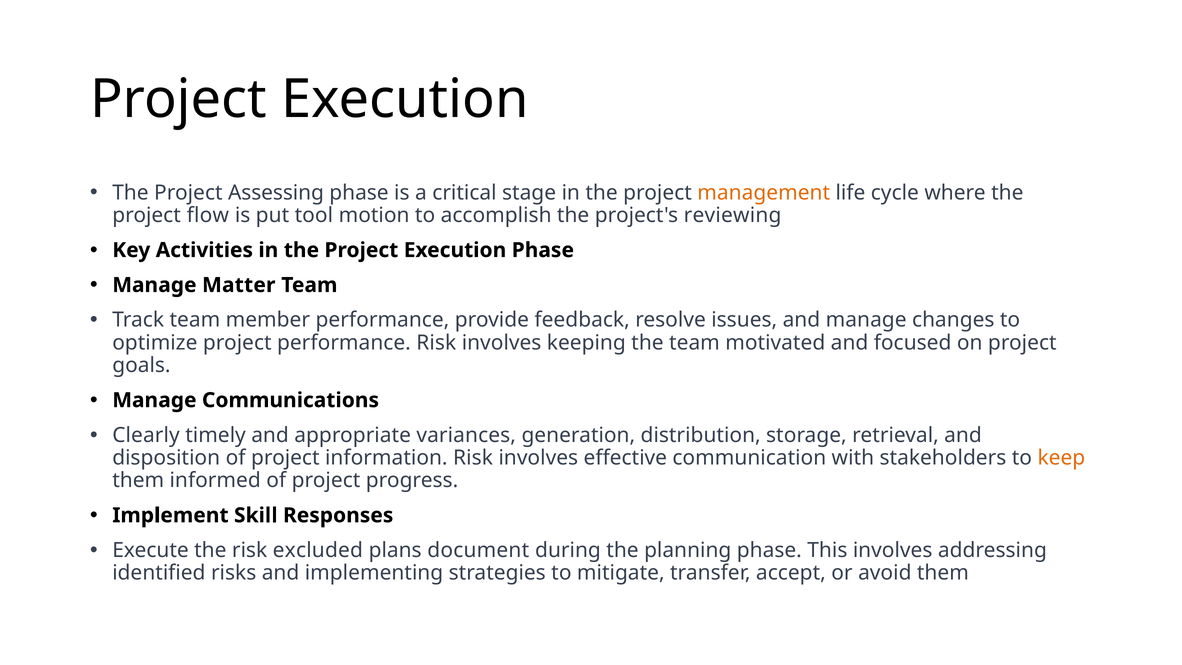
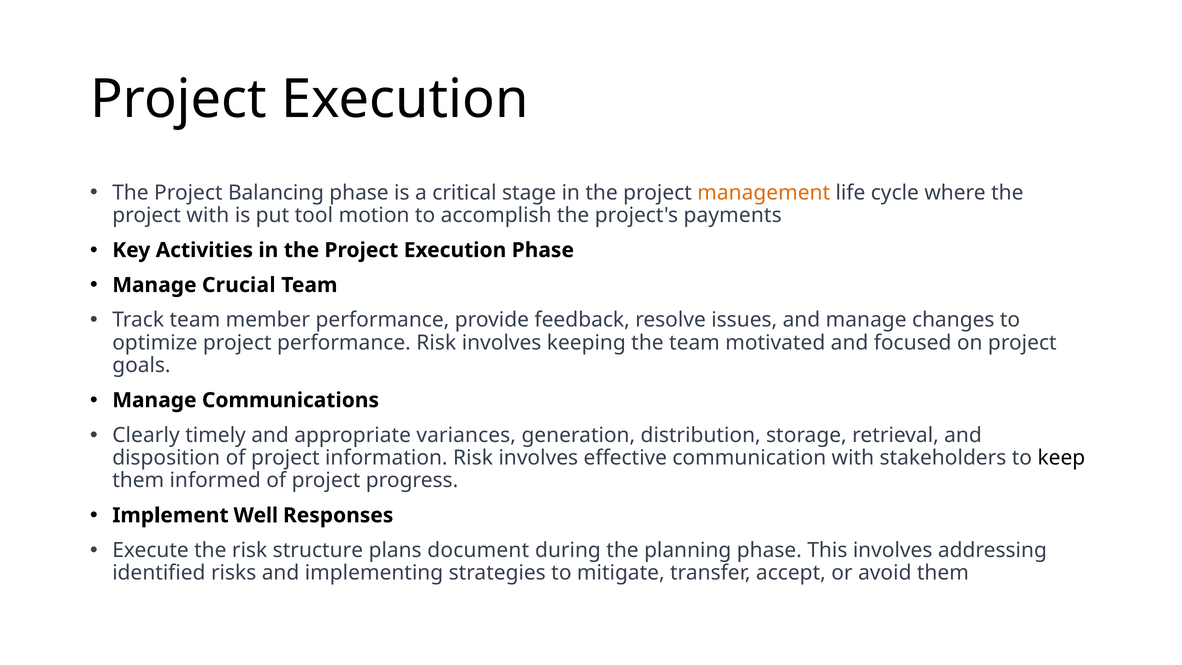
Assessing: Assessing -> Balancing (276, 193)
project flow: flow -> with (208, 215)
reviewing: reviewing -> payments (733, 215)
Matter: Matter -> Crucial (239, 285)
keep colour: orange -> black (1061, 458)
Skill: Skill -> Well (256, 515)
excluded: excluded -> structure (318, 550)
